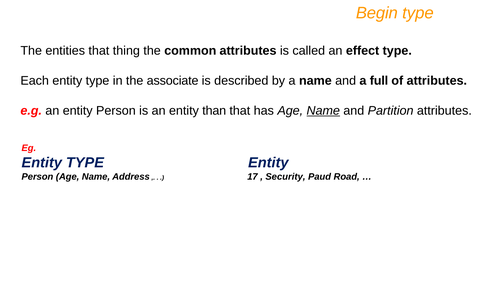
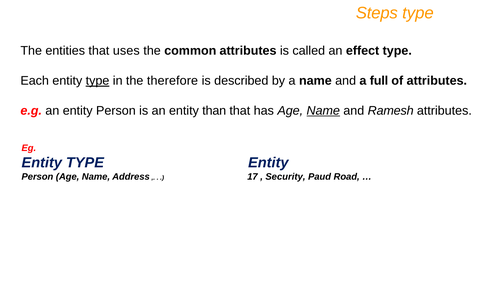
Begin: Begin -> Steps (377, 13)
thing: thing -> uses (126, 51)
type underline: none -> present (98, 81)
associate: associate -> therefore (172, 81)
Partition: Partition -> Ramesh (391, 111)
